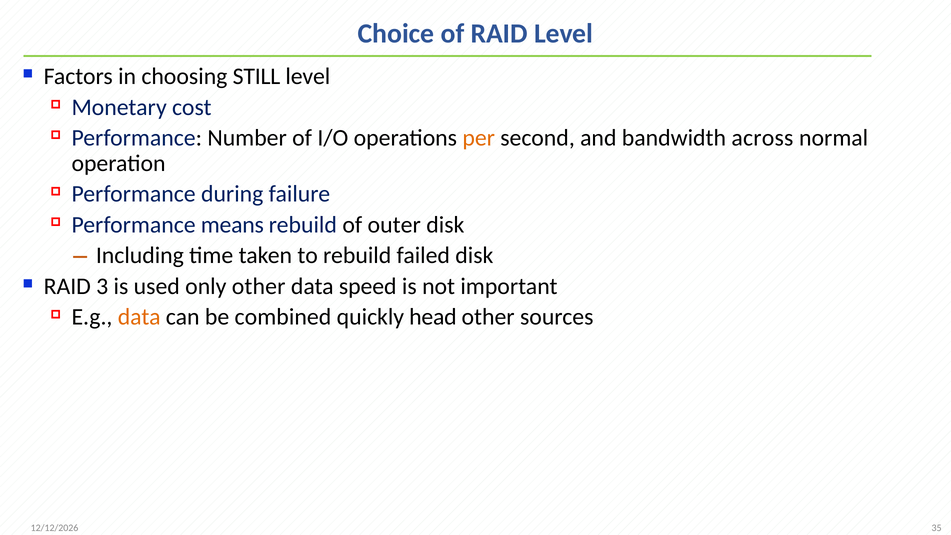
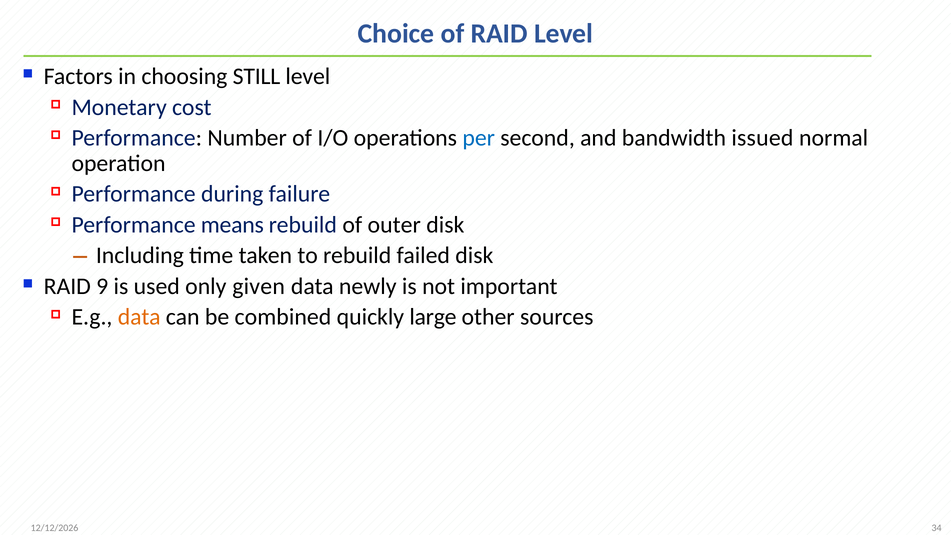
per colour: orange -> blue (479, 138)
across: across -> issued (762, 138)
3: 3 -> 9 (102, 286)
only other: other -> given (259, 286)
speed: speed -> newly (368, 286)
head: head -> large (433, 317)
35: 35 -> 34 (937, 528)
